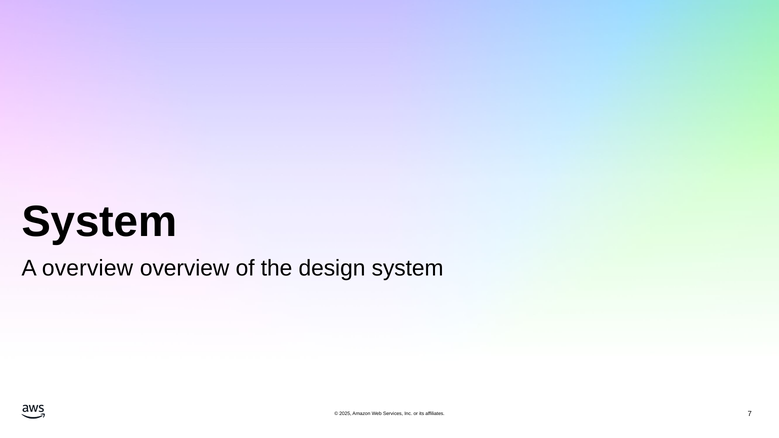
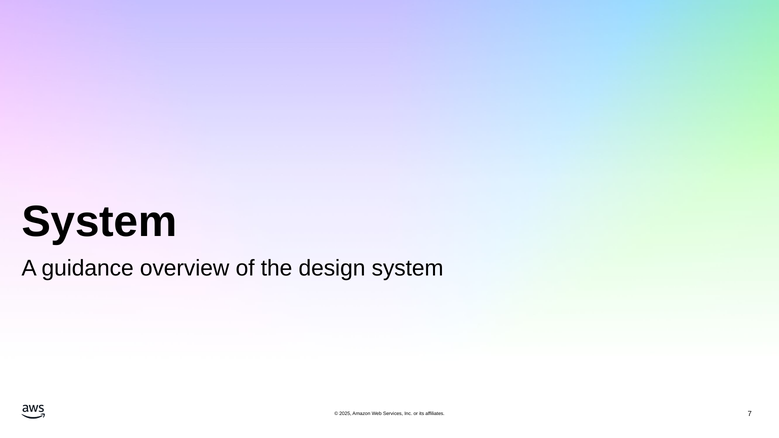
A overview: overview -> guidance (88, 268)
